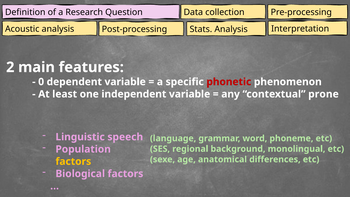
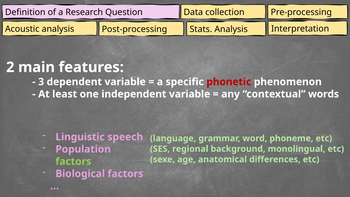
0: 0 -> 3 (41, 82)
prone: prone -> words (324, 94)
factors colour: yellow -> light green (73, 161)
